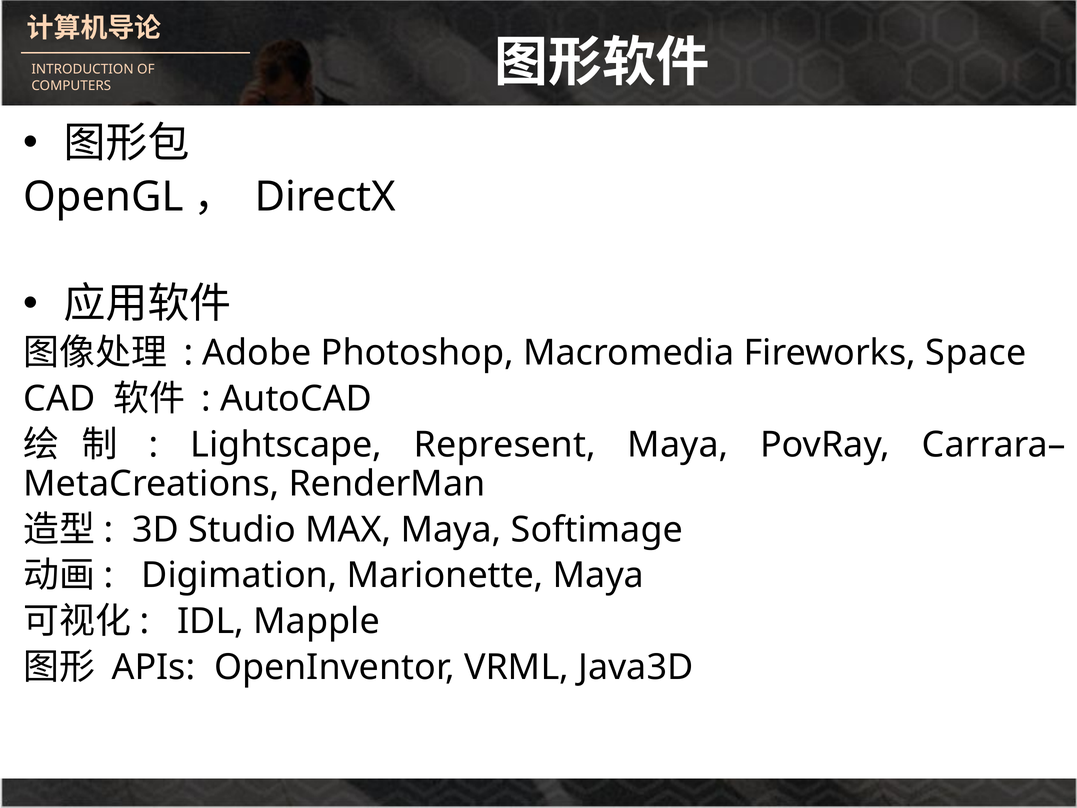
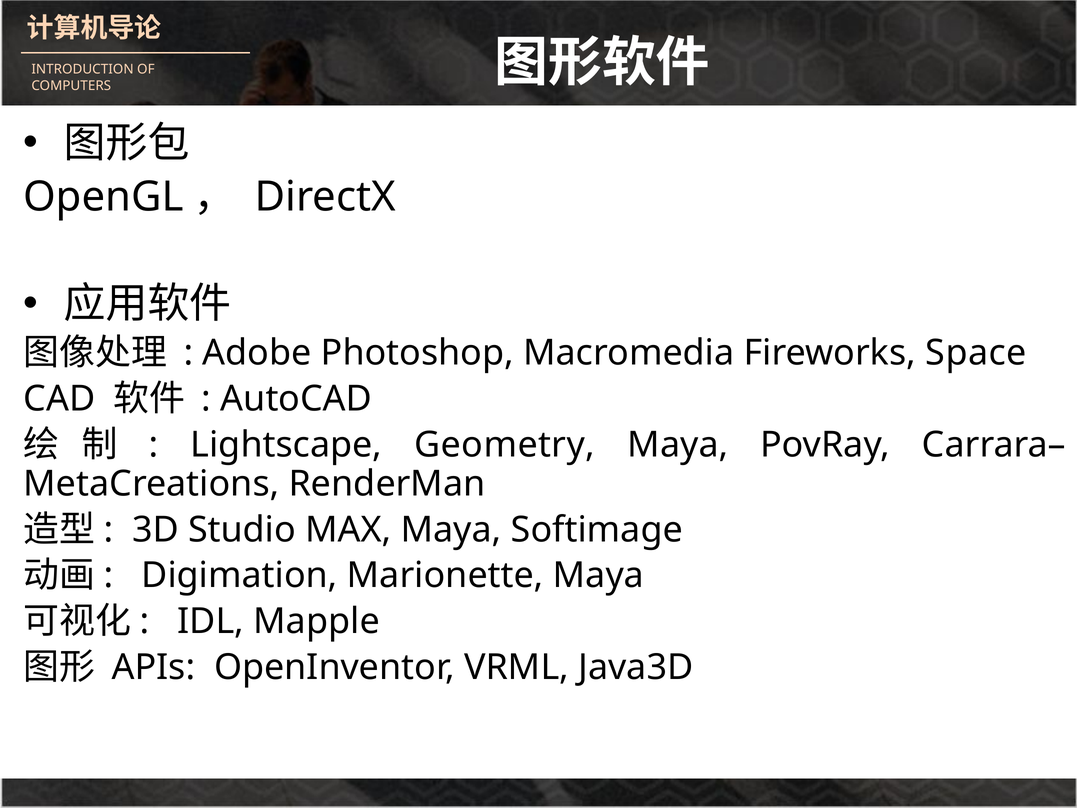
Represent: Represent -> Geometry (505, 445)
